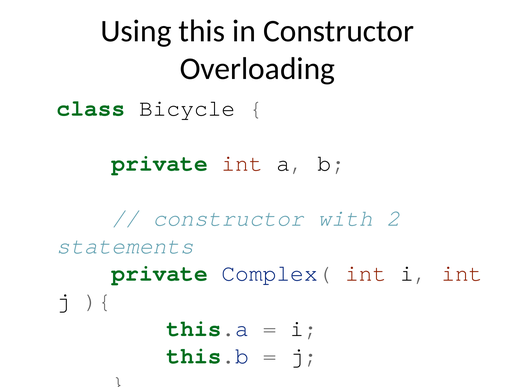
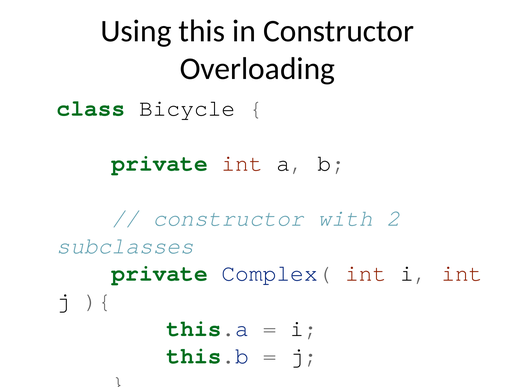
statements: statements -> subclasses (125, 245)
